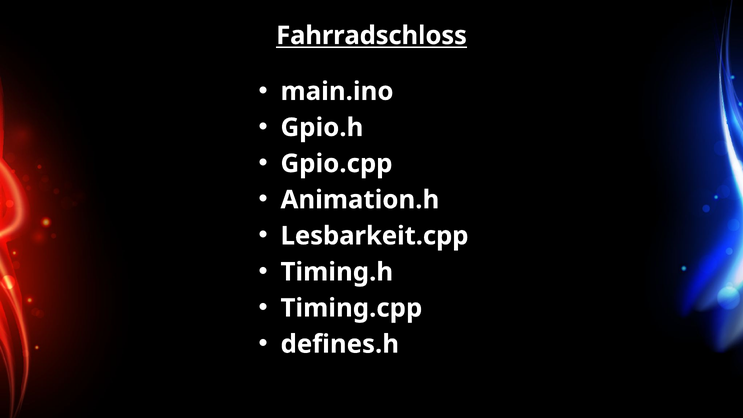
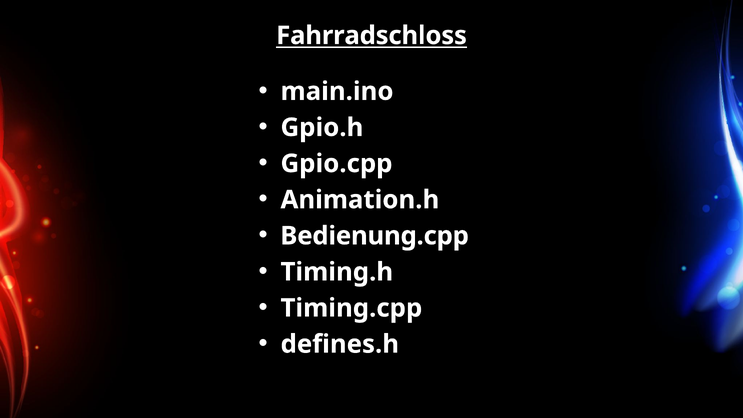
Lesbarkeit.cpp: Lesbarkeit.cpp -> Bedienung.cpp (375, 236)
